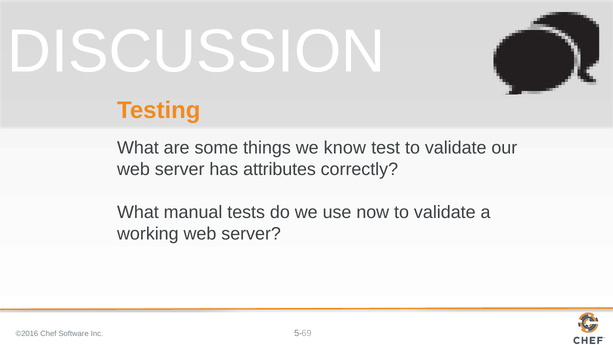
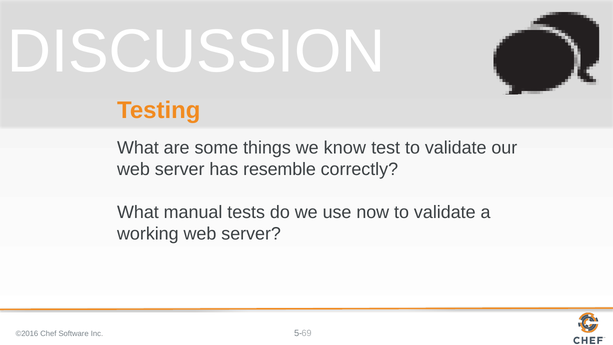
attributes: attributes -> resemble (280, 169)
